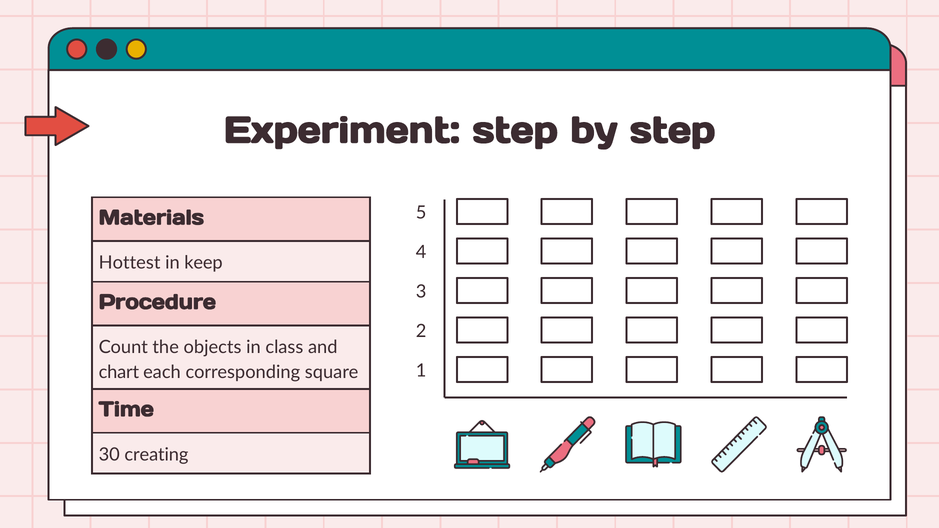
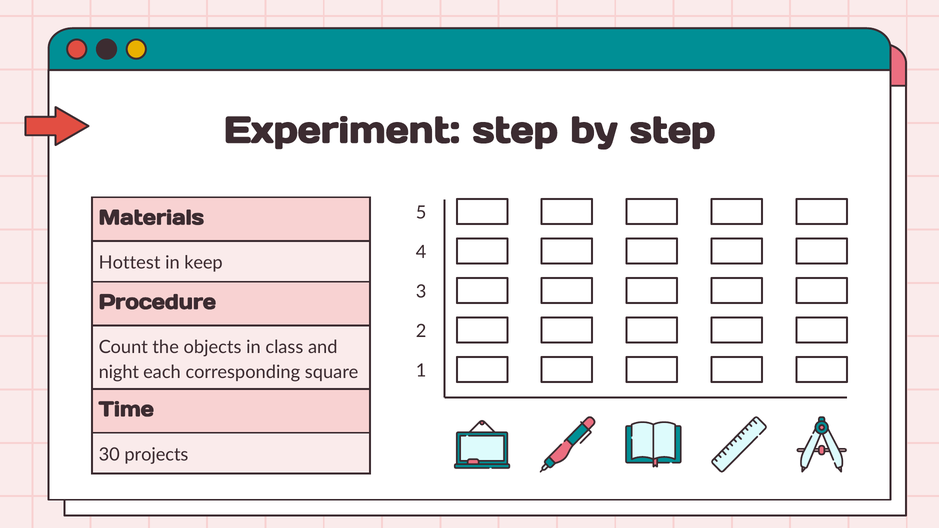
chart: chart -> night (119, 373)
creating: creating -> projects (156, 455)
